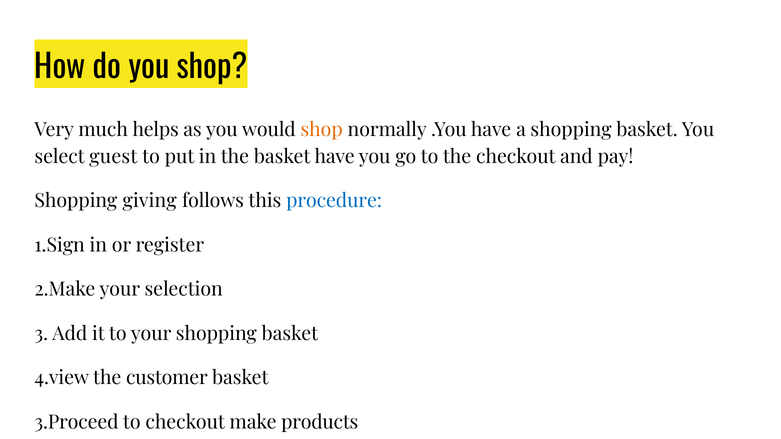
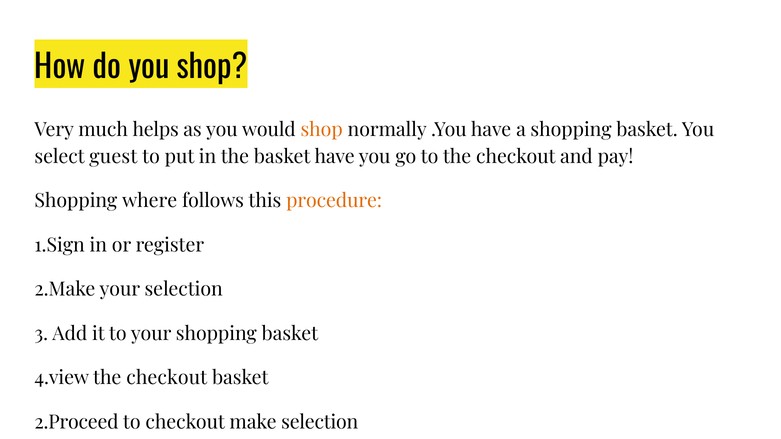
giving: giving -> where (150, 201)
procedure colour: blue -> orange (334, 201)
4.view the customer: customer -> checkout (167, 378)
3.Proceed: 3.Proceed -> 2.Proceed (77, 422)
make products: products -> selection (320, 422)
